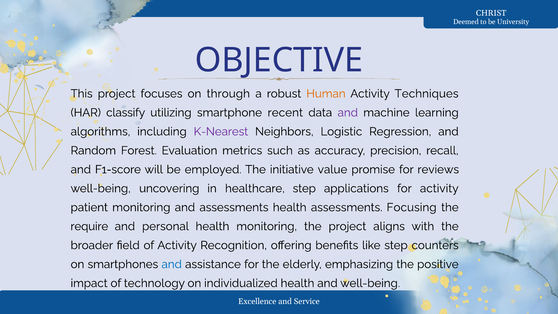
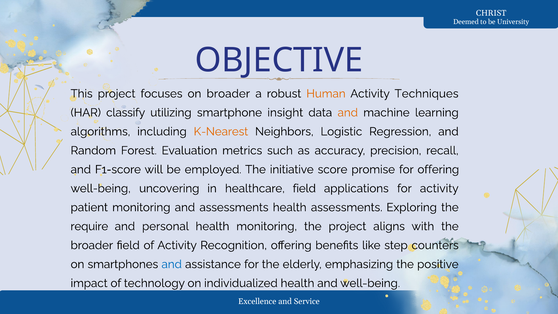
on through: through -> broader (228, 94)
recent: recent -> insight (285, 113)
and colour: purple -> orange (348, 113)
K-Nearest colour: purple -> orange (221, 132)
value: value -> score (333, 169)
for reviews: reviews -> offering (438, 169)
healthcare step: step -> field (304, 188)
Focusing: Focusing -> Exploring (412, 207)
